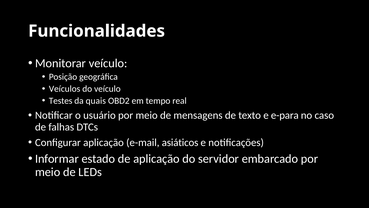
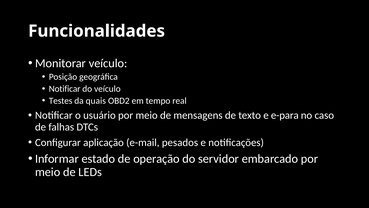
Veículos: Veículos -> Notificar (65, 89)
asiáticos: asiáticos -> pesados (180, 142)
de aplicação: aplicação -> operação (156, 158)
